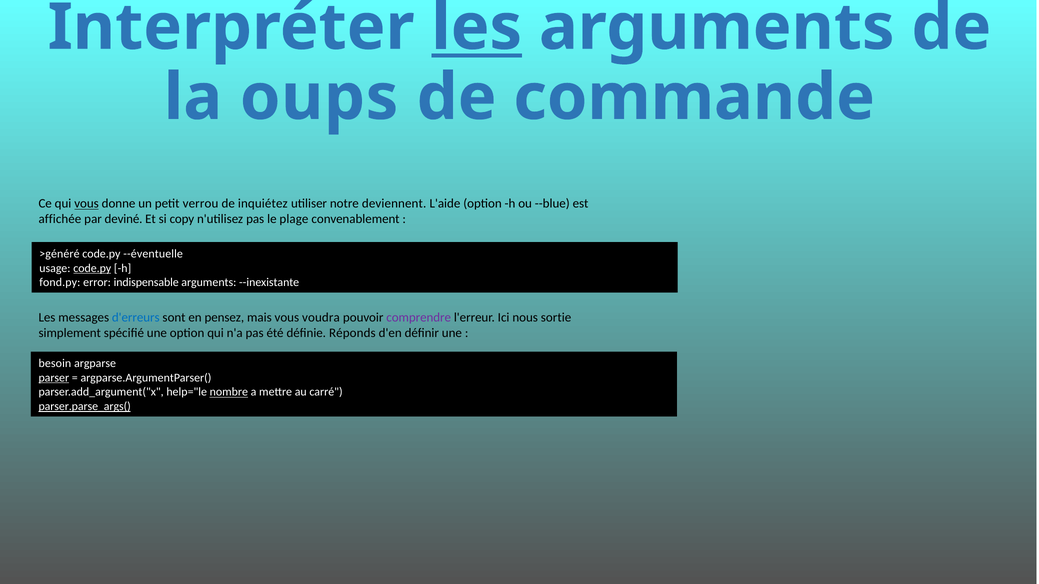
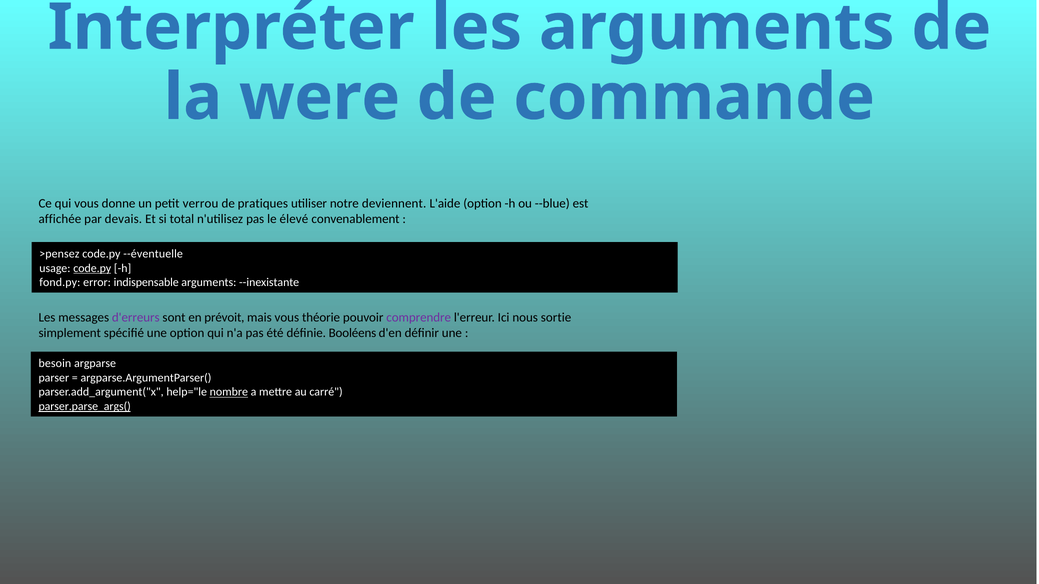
les underline: present -> none (477, 27)
oups: oups -> were (320, 98)
vous underline: present -> none (86, 204)
inquiétez: inquiétez -> pratiques (263, 204)
deviné: deviné -> devais (123, 219)
copy: copy -> total (182, 219)
plage: plage -> élevé (294, 219)
>généré: >généré -> >pensez (59, 254)
d'erreurs colour: blue -> purple (136, 318)
pensez: pensez -> prévoit (224, 318)
voudra: voudra -> théorie (321, 318)
Réponds: Réponds -> Booléens (352, 333)
parser underline: present -> none (54, 378)
